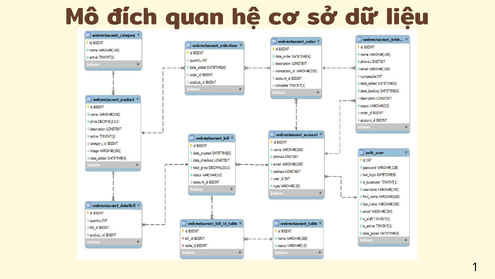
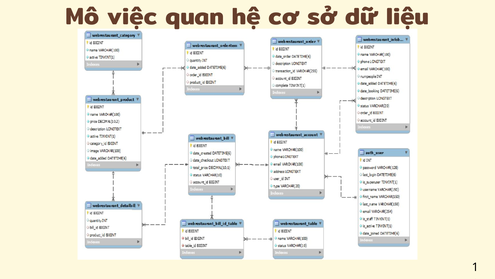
đích: đích -> việc (132, 16)
